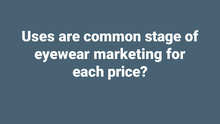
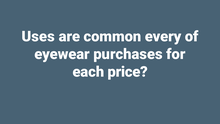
stage: stage -> every (163, 36)
marketing: marketing -> purchases (128, 54)
